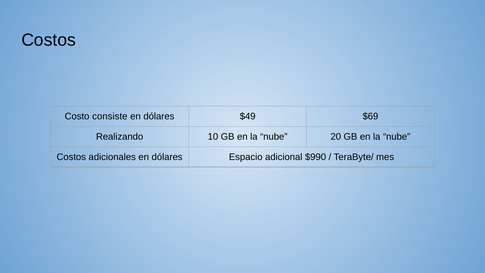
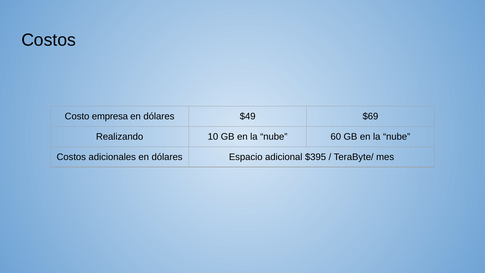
consiste: consiste -> empresa (110, 116)
20: 20 -> 60 (336, 137)
$990: $990 -> $395 (316, 157)
